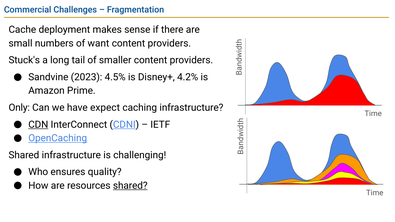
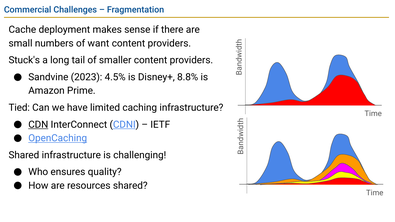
4.2%: 4.2% -> 8.8% (188, 77)
Only: Only -> Tied (19, 108)
expect: expect -> limited (105, 108)
shared underline: present -> none (130, 186)
